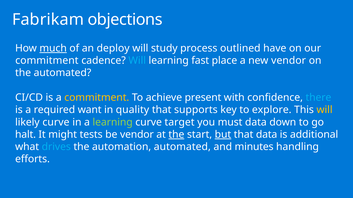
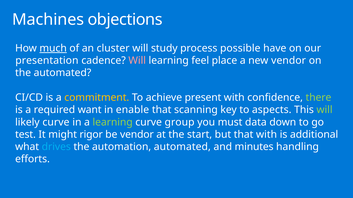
Fabrikam: Fabrikam -> Machines (48, 20)
deploy: deploy -> cluster (113, 48)
outlined: outlined -> possible (240, 48)
commitment: commitment -> presentation (47, 61)
Will colour: light blue -> pink (137, 61)
fast: fast -> feel (200, 61)
there colour: light blue -> light green (318, 98)
quality: quality -> enable (132, 110)
supports: supports -> scanning (196, 110)
explore: explore -> aspects (272, 110)
will colour: yellow -> light green (325, 110)
target: target -> group (180, 122)
halt: halt -> test (25, 135)
tests: tests -> rigor (91, 135)
the underline: present -> none (176, 135)
but underline: present -> none (223, 135)
that data: data -> with (267, 135)
